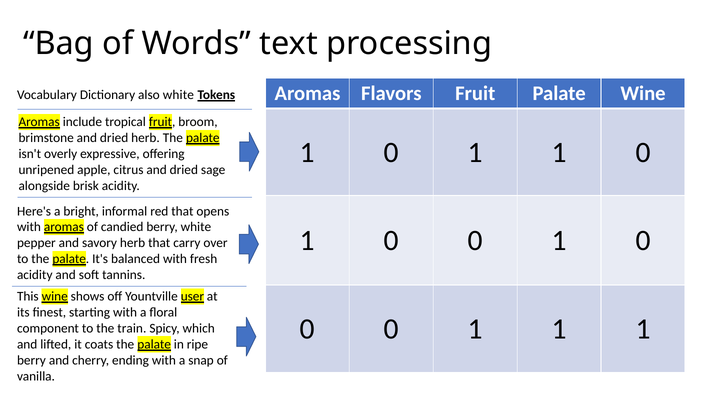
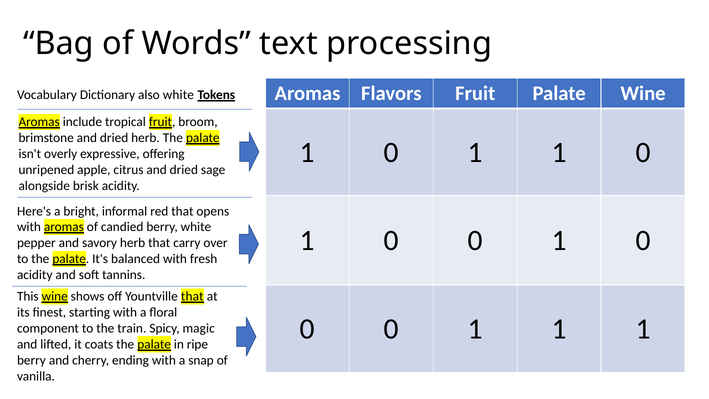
Yountville user: user -> that (192, 296)
which: which -> magic (199, 328)
